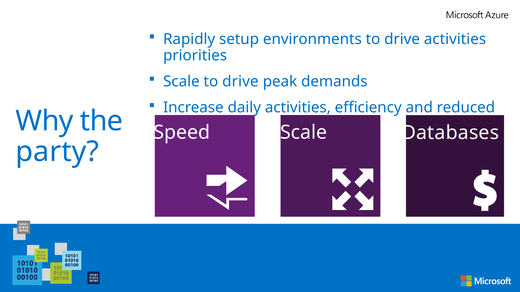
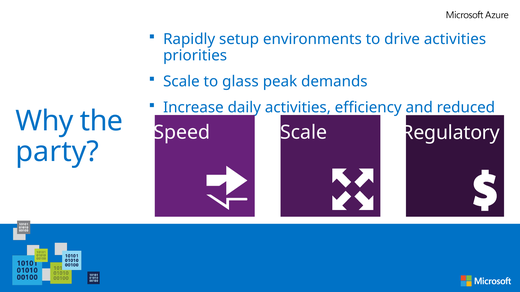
Scale to drive: drive -> glass (240, 82)
Databases: Databases -> Regulatory (451, 133)
